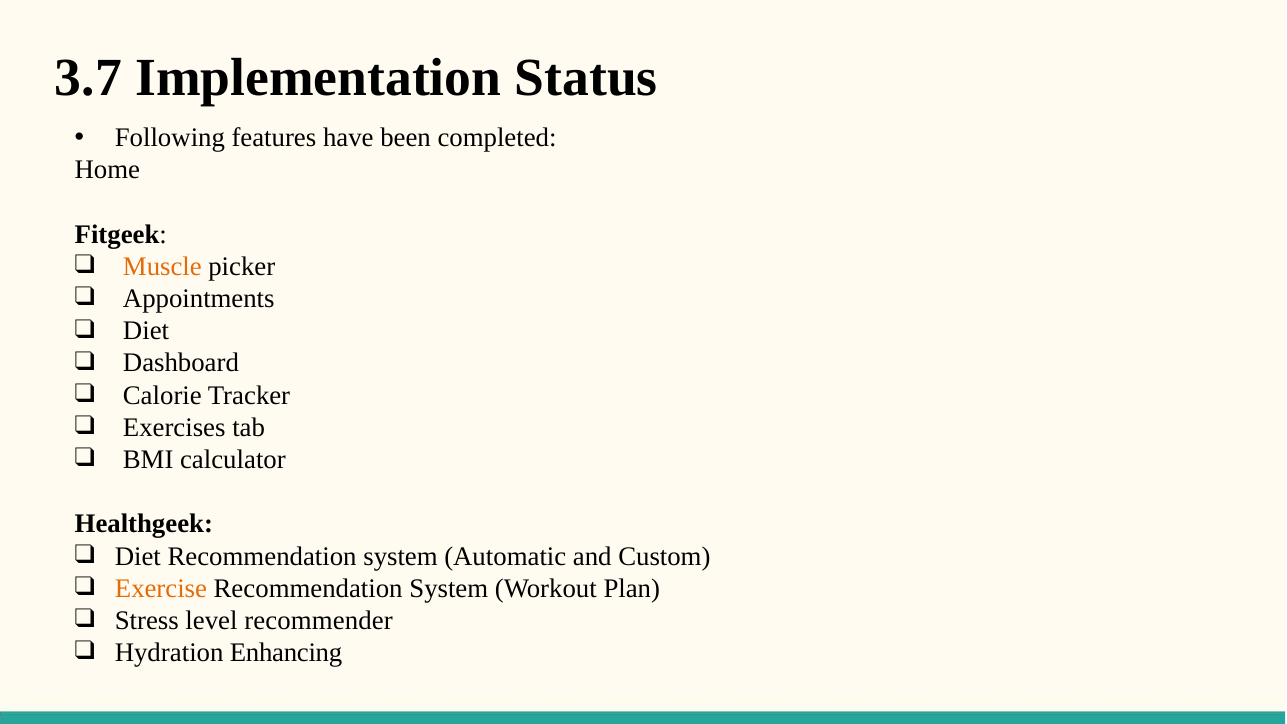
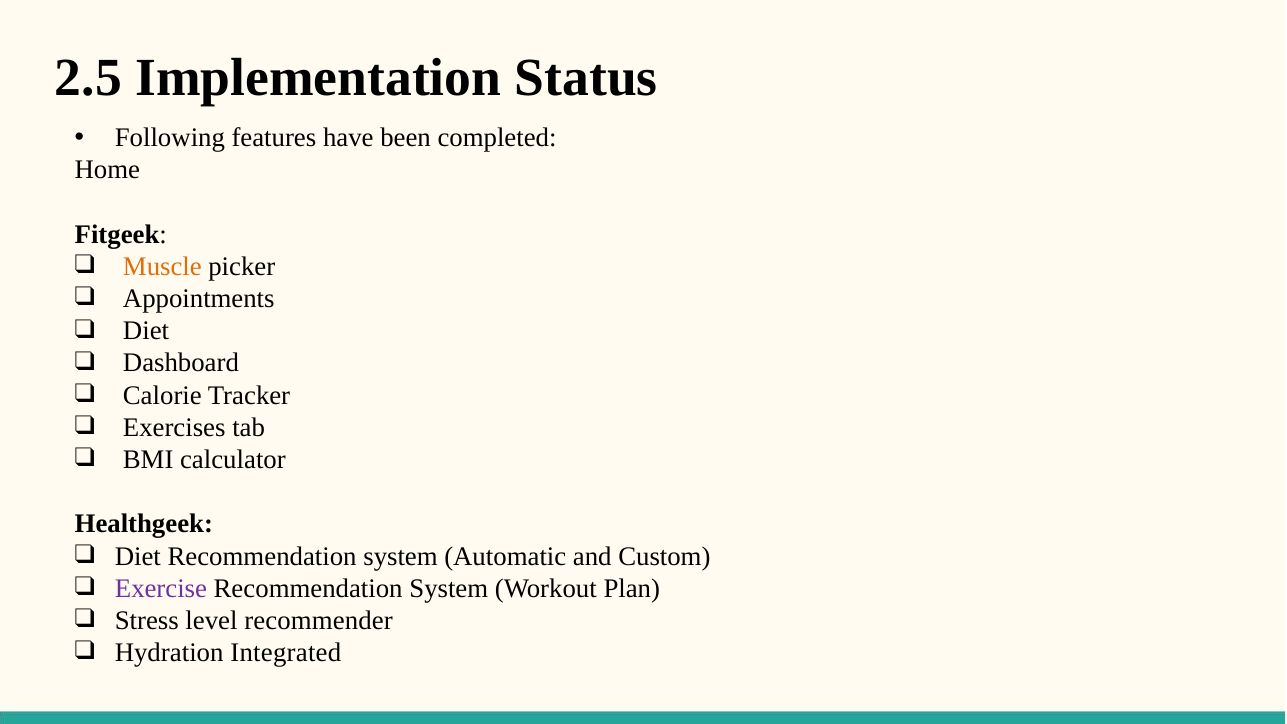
3.7: 3.7 -> 2.5 (88, 77)
Exercise colour: orange -> purple (161, 588)
Enhancing: Enhancing -> Integrated (286, 653)
